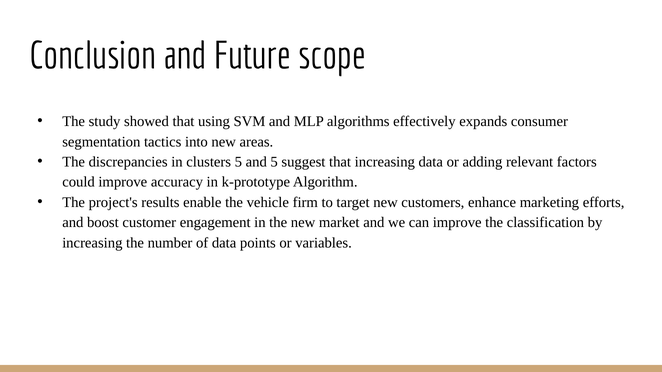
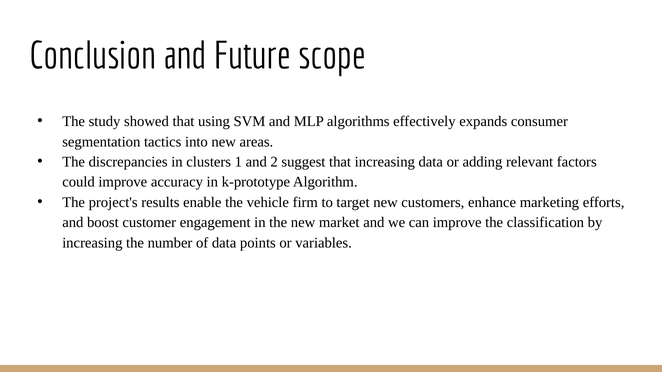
clusters 5: 5 -> 1 (238, 162)
and 5: 5 -> 2 (274, 162)
